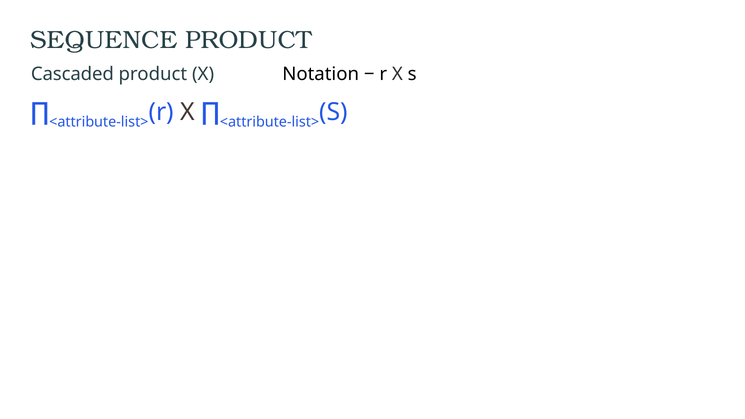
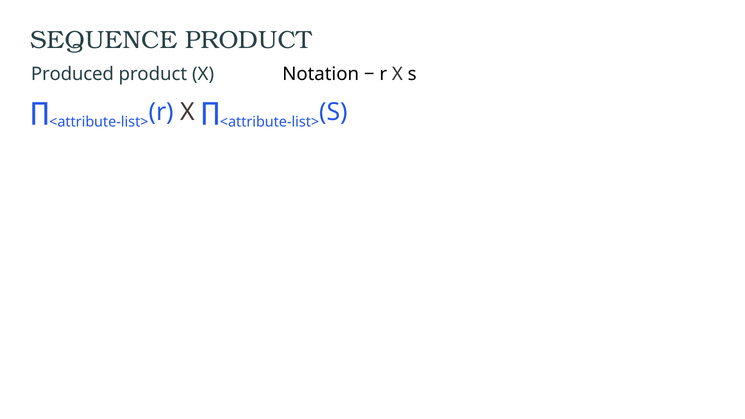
Cascaded: Cascaded -> Produced (72, 74)
